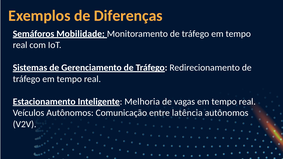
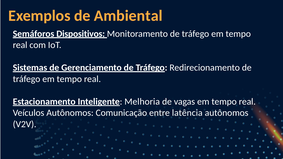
Diferenças: Diferenças -> Ambiental (128, 16)
Mobilidade: Mobilidade -> Dispositivos (81, 34)
